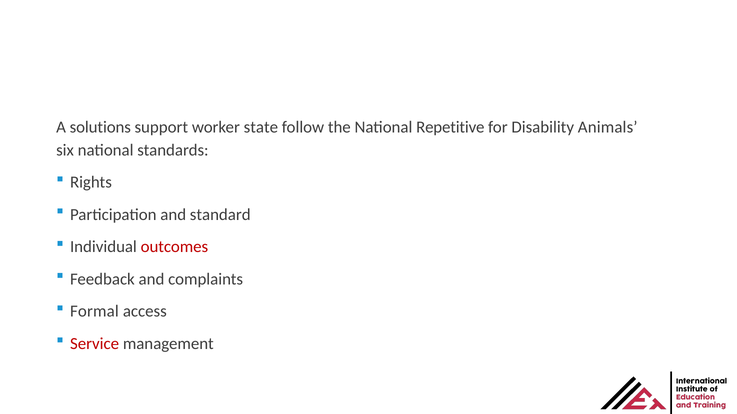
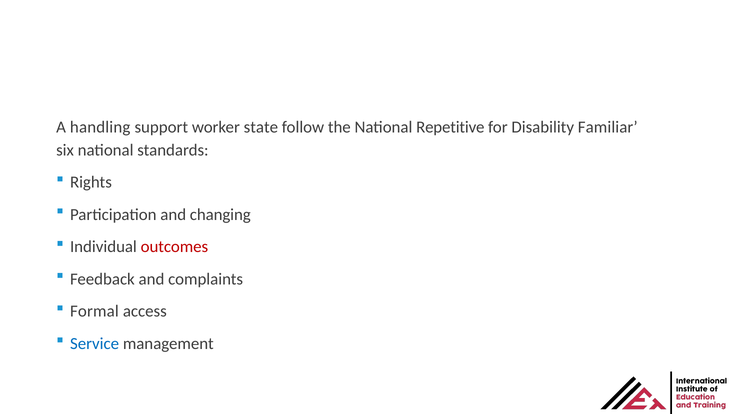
solutions: solutions -> handling (100, 127)
Animals: Animals -> Familiar (608, 127)
standard: standard -> changing (220, 215)
Service colour: red -> blue (95, 344)
